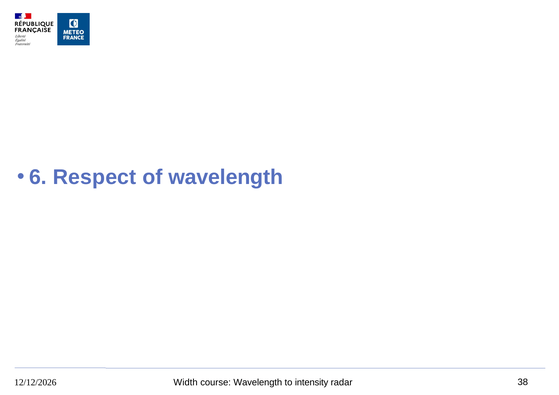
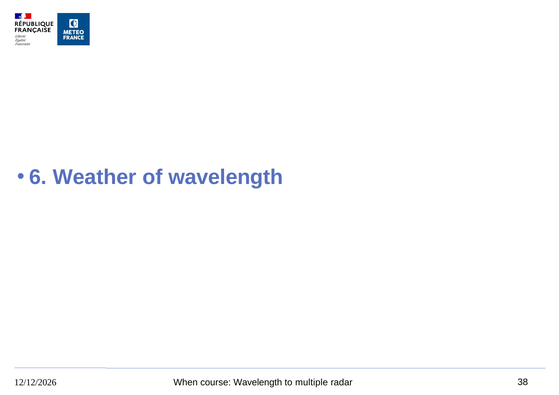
Respect: Respect -> Weather (95, 177)
Width: Width -> When (186, 383)
intensity: intensity -> multiple (312, 383)
